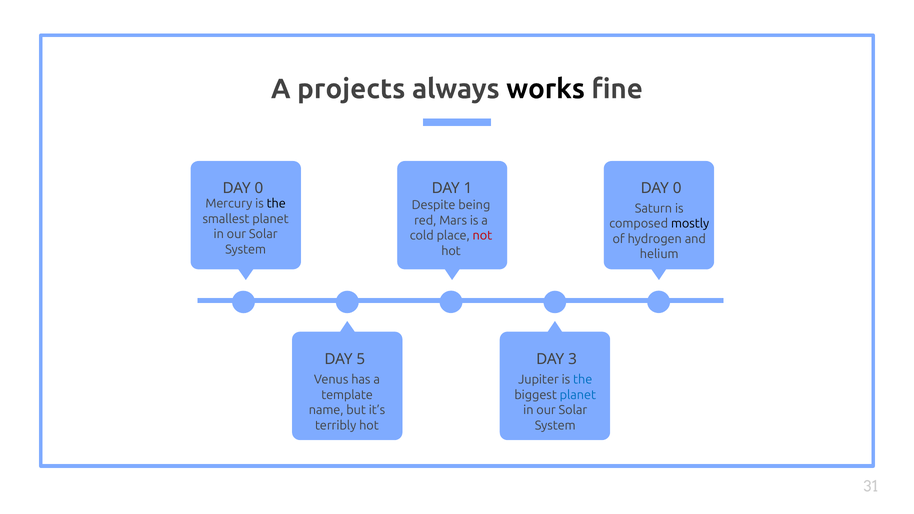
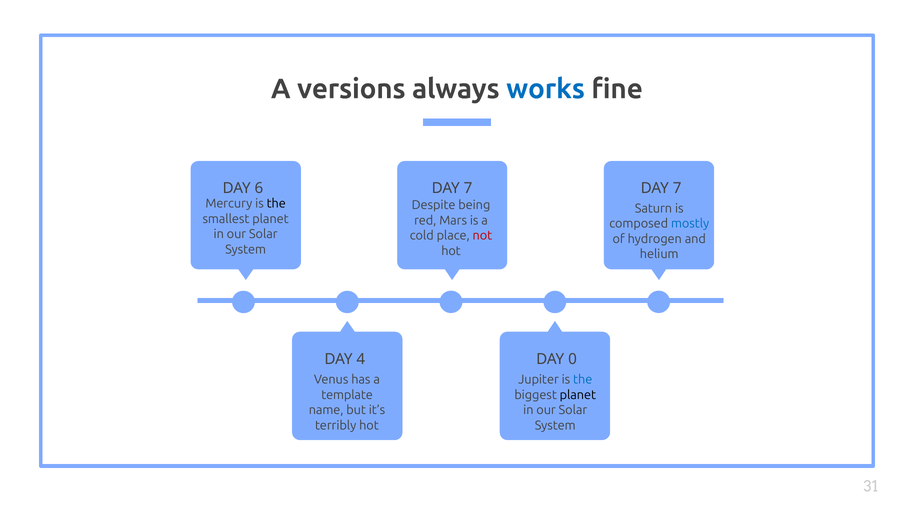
projects: projects -> versions (351, 89)
works colour: black -> blue (546, 89)
0: 0 -> 6 (259, 188)
1: 1 -> 7 (468, 188)
0: 0 -> 7 (677, 188)
mostly colour: black -> blue (690, 224)
5: 5 -> 4 (361, 360)
3: 3 -> 0 (573, 360)
planet colour: blue -> black (578, 395)
